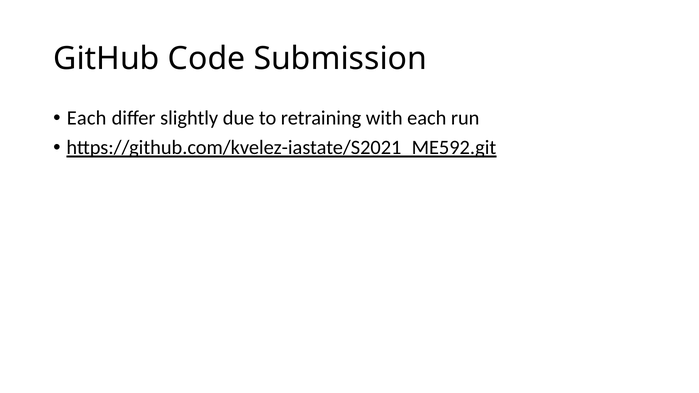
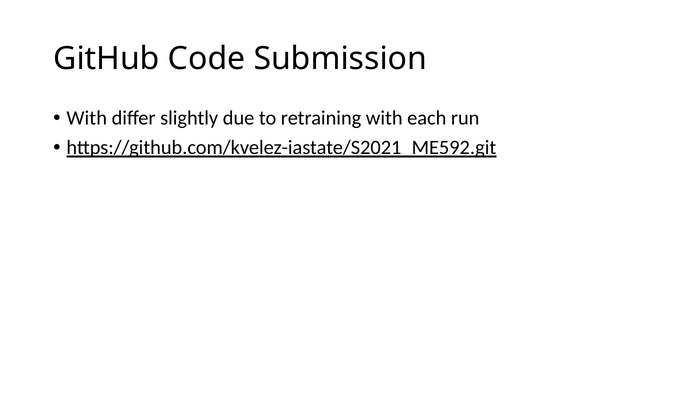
Each: Each -> With (87, 118)
